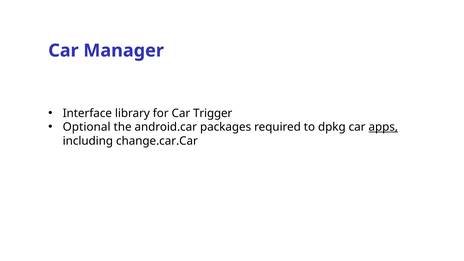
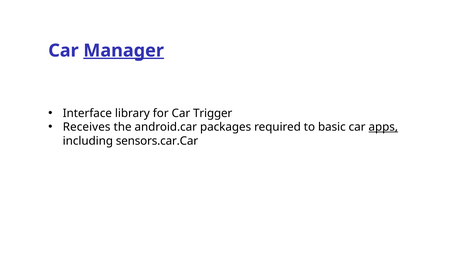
Manager underline: none -> present (124, 51)
Optional: Optional -> Receives (87, 127)
dpkg: dpkg -> basic (332, 127)
change.car.Car: change.car.Car -> sensors.car.Car (157, 141)
